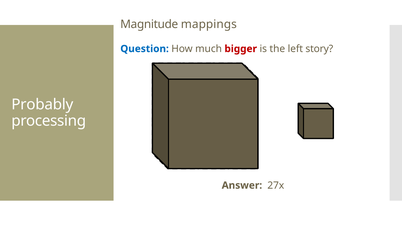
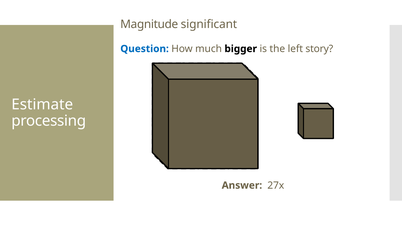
mappings: mappings -> significant (209, 24)
bigger colour: red -> black (241, 49)
Probably: Probably -> Estimate (42, 105)
